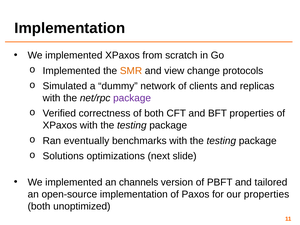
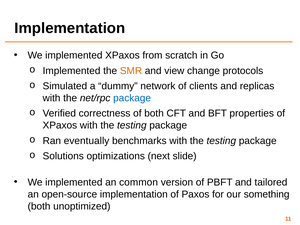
package colour: purple -> blue (132, 98)
channels: channels -> common (139, 182)
our properties: properties -> something (267, 194)
